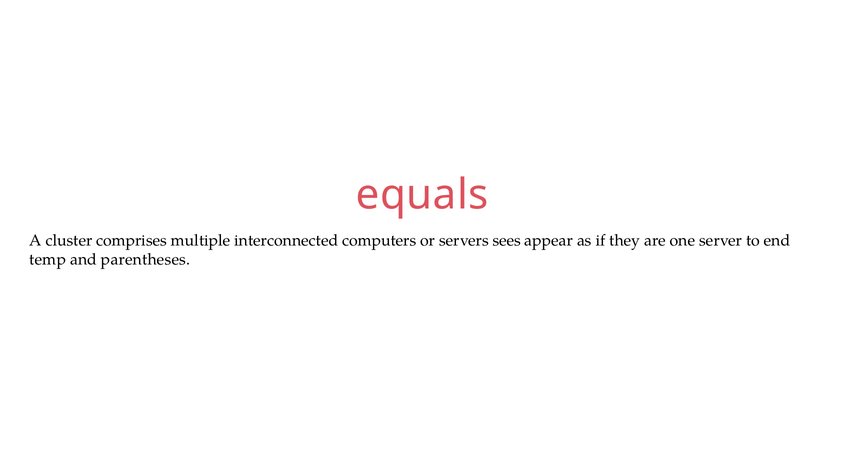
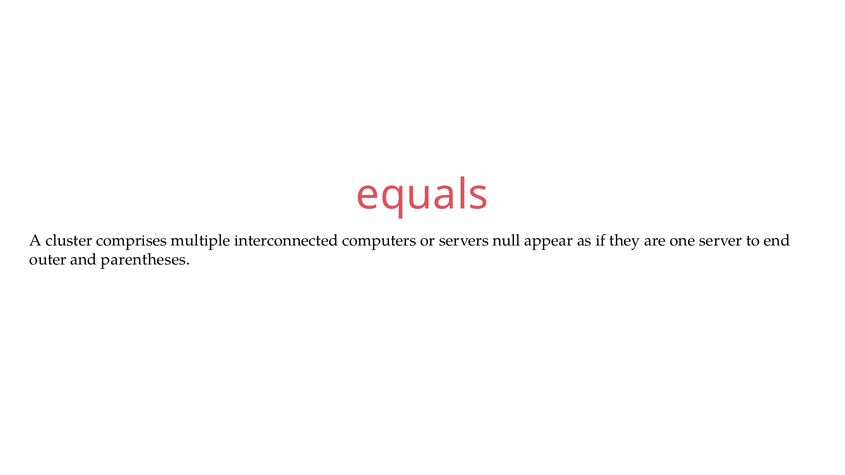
sees: sees -> null (507, 241)
temp: temp -> outer (48, 260)
